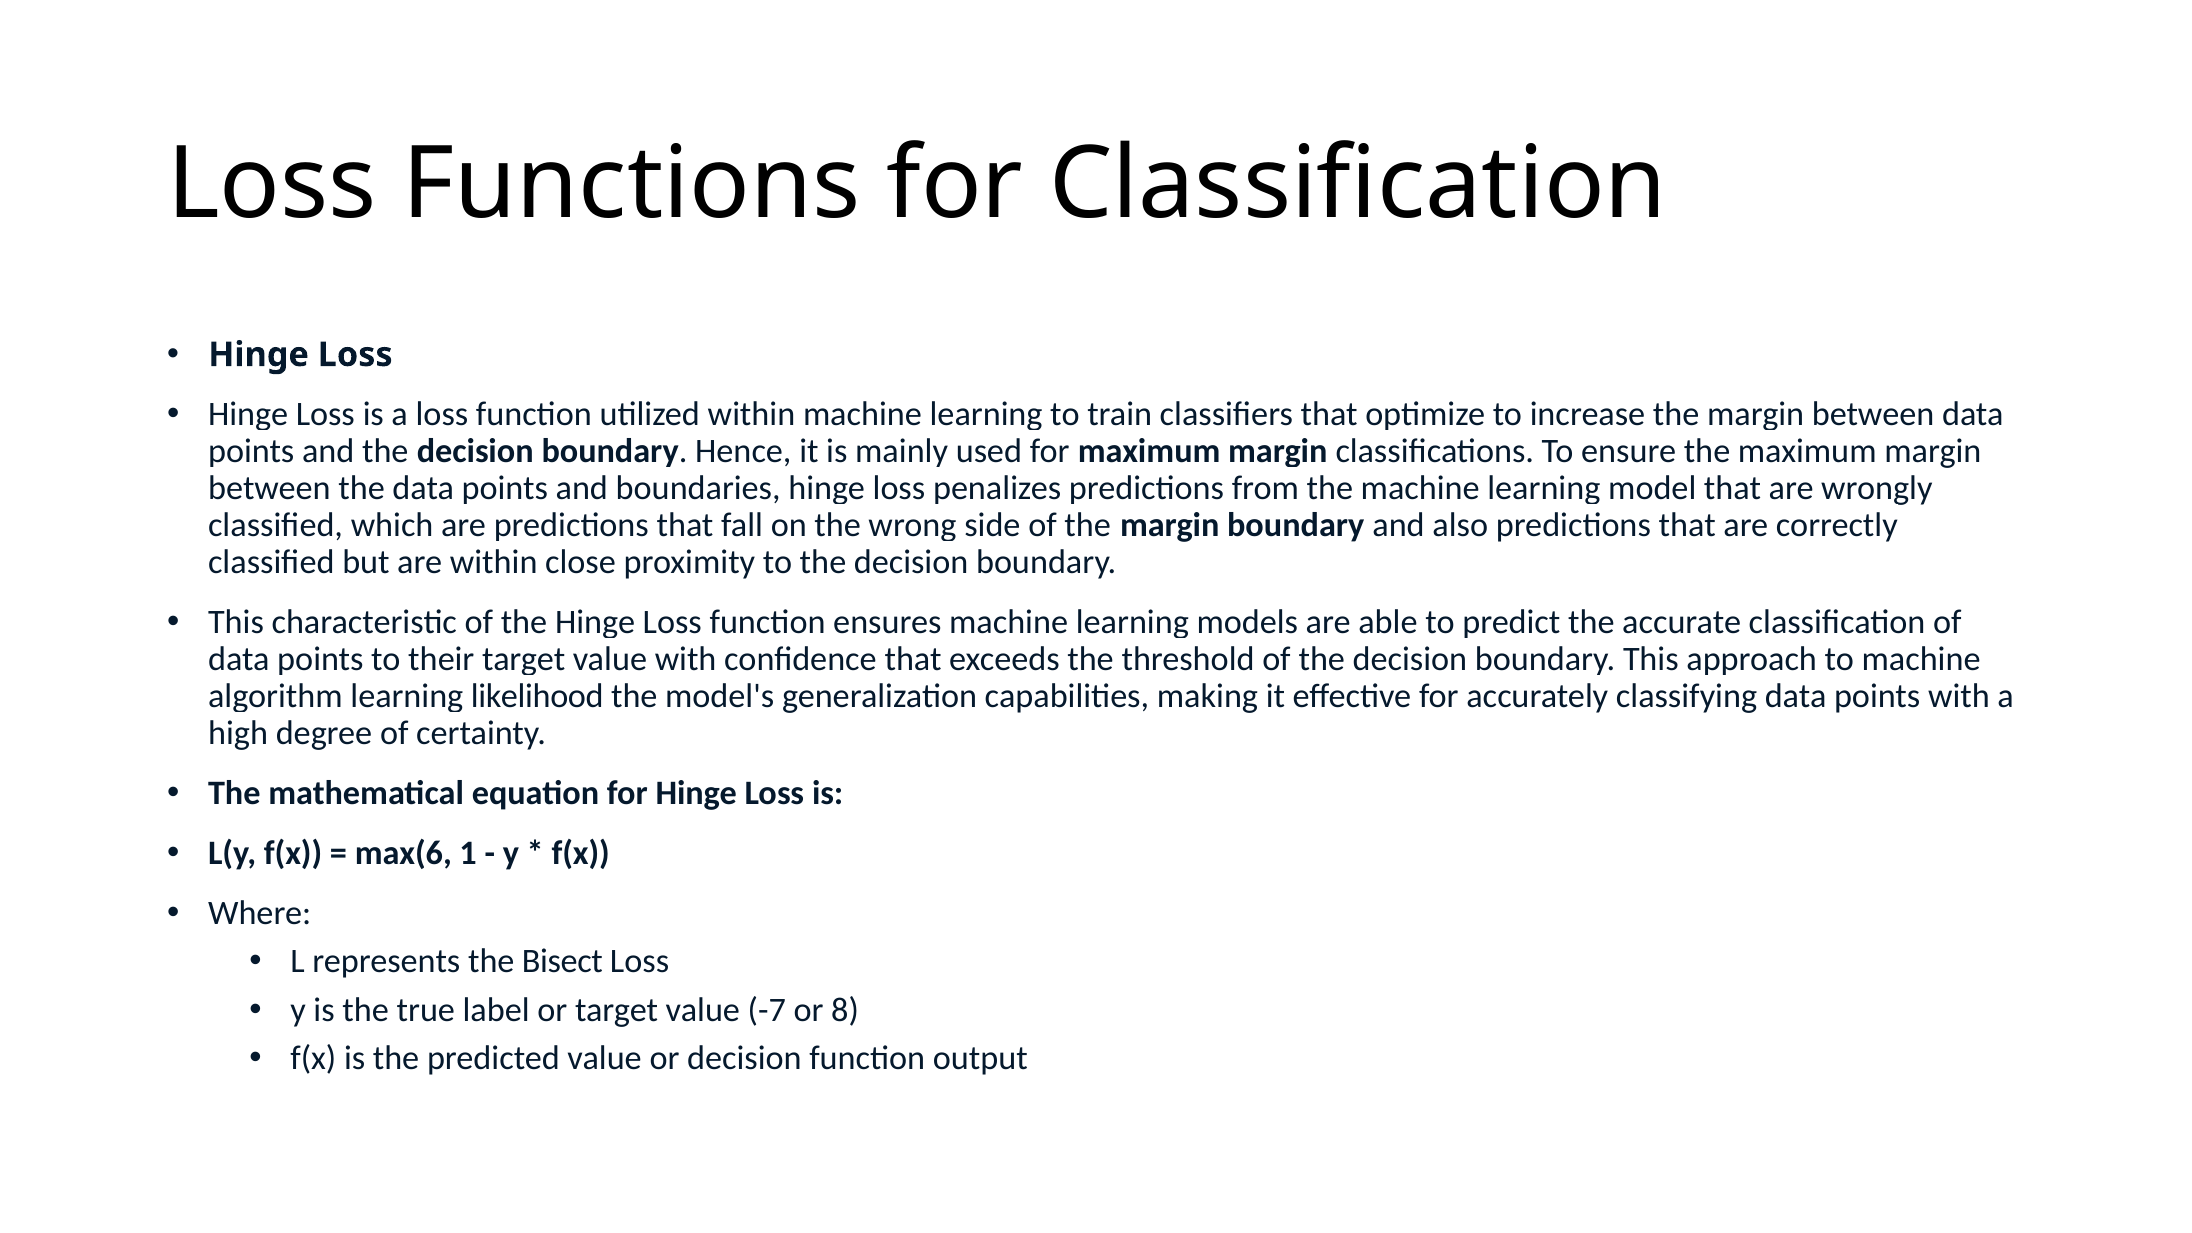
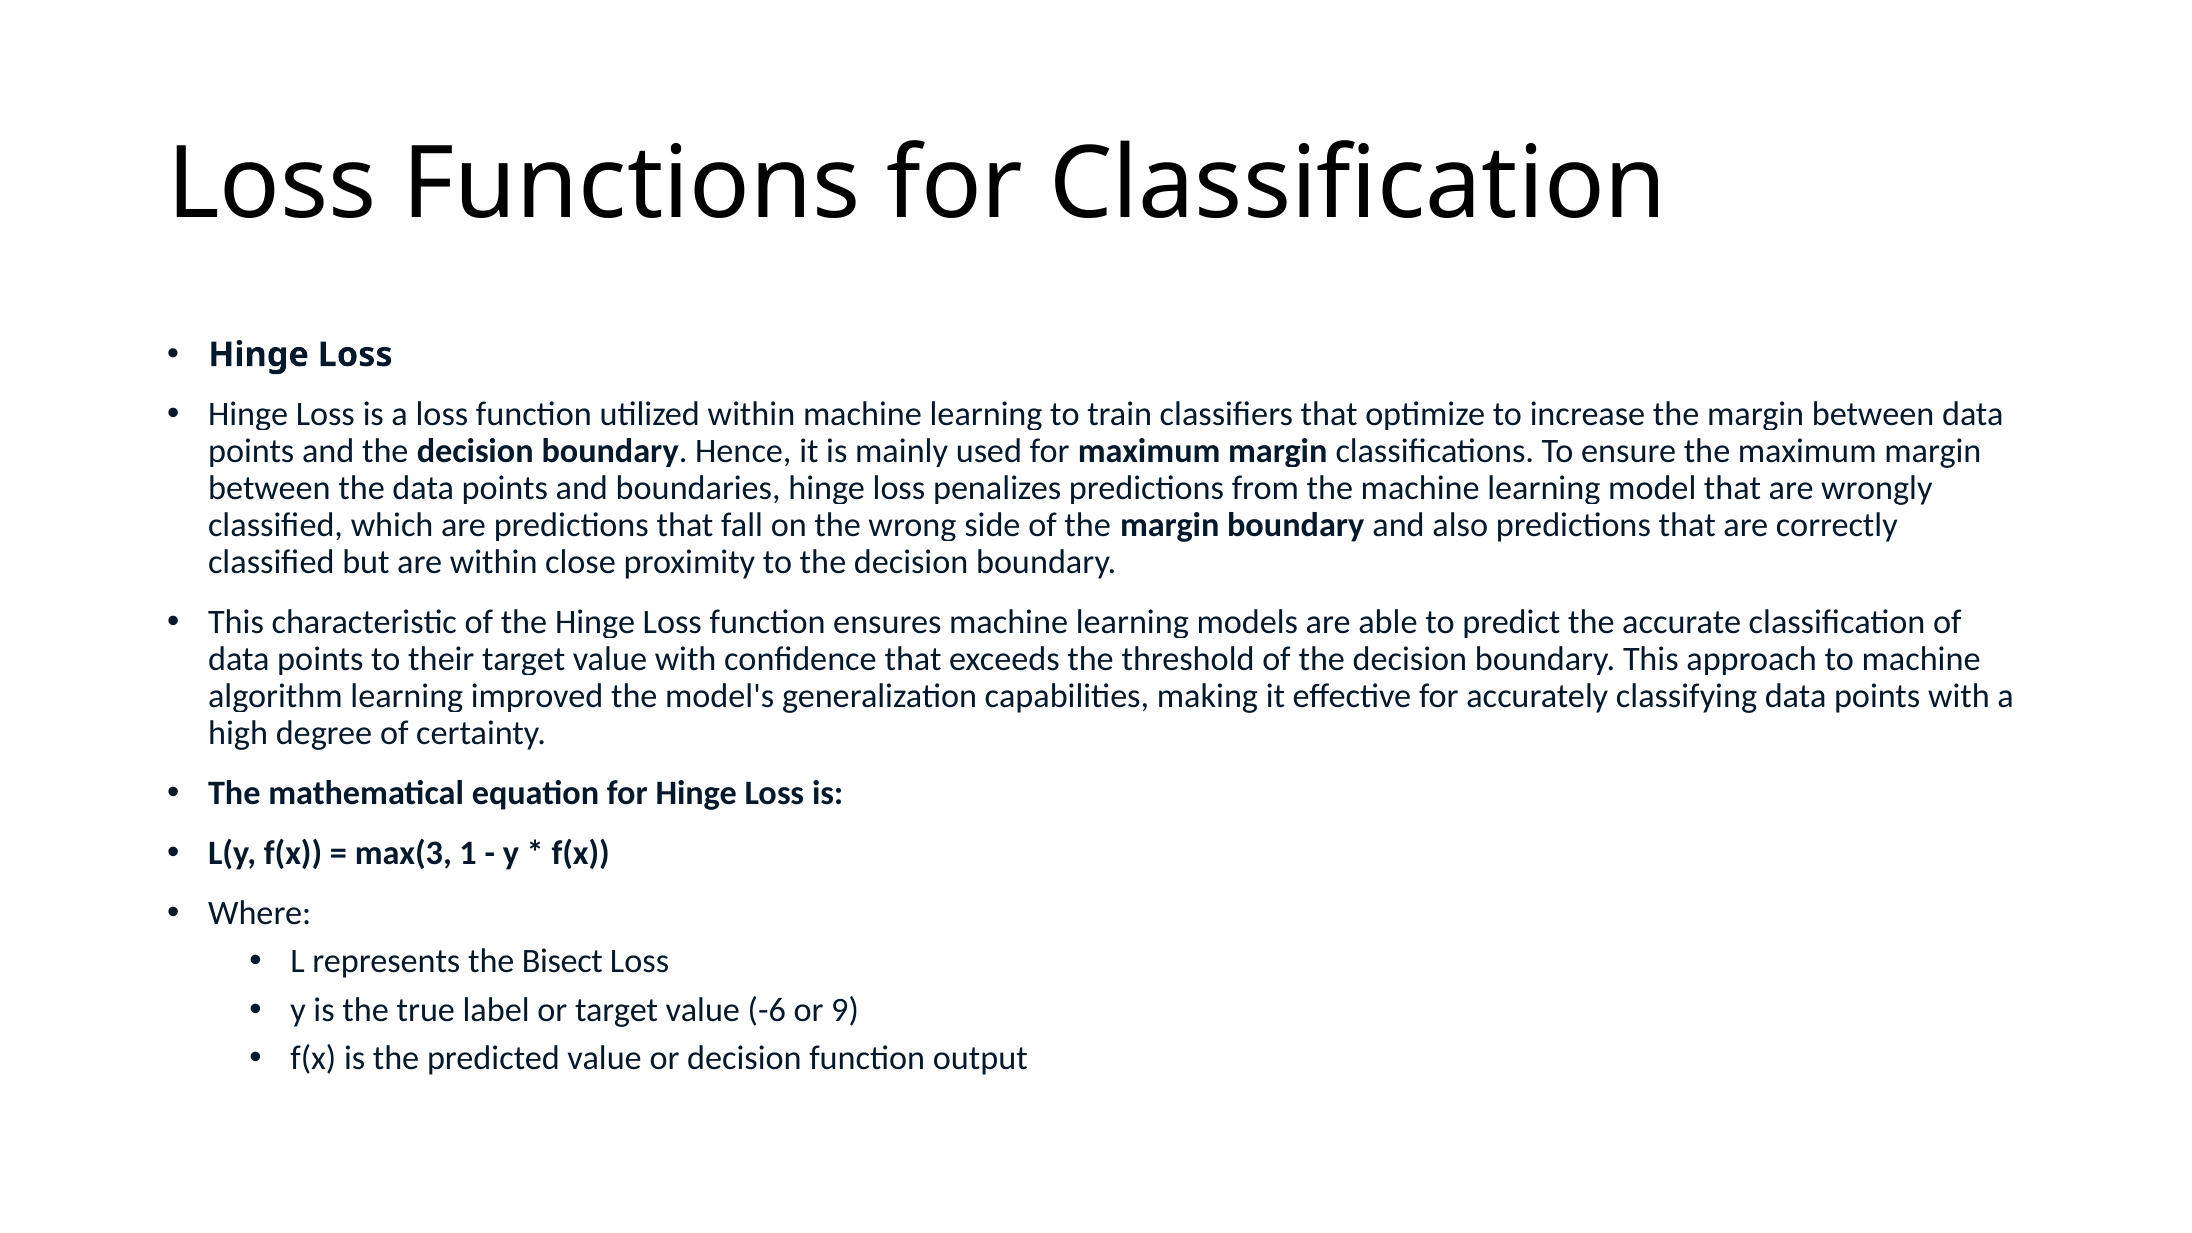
likelihood: likelihood -> improved (537, 697)
max(6: max(6 -> max(3 (403, 853)
-7: -7 -> -6 (767, 1010)
8: 8 -> 9 (845, 1010)
